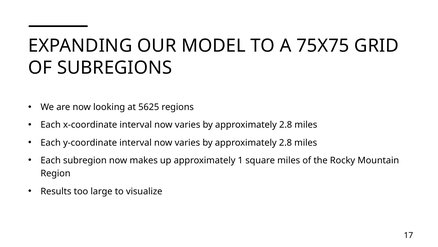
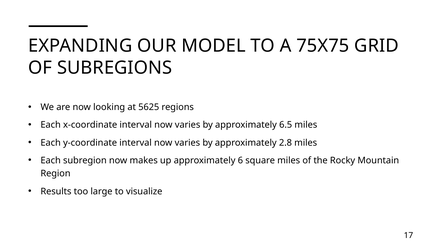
2.8: 2.8 -> 6.5 (286, 125)
1: 1 -> 6 (240, 160)
